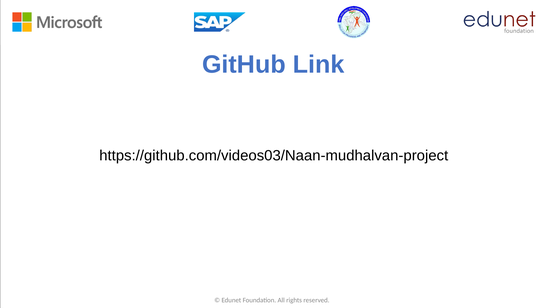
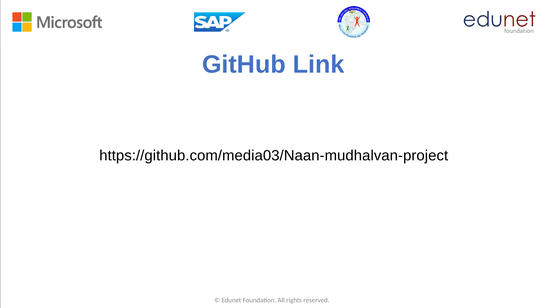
https://github.com/videos03/Naan-mudhalvan-project: https://github.com/videos03/Naan-mudhalvan-project -> https://github.com/media03/Naan-mudhalvan-project (274, 156)
